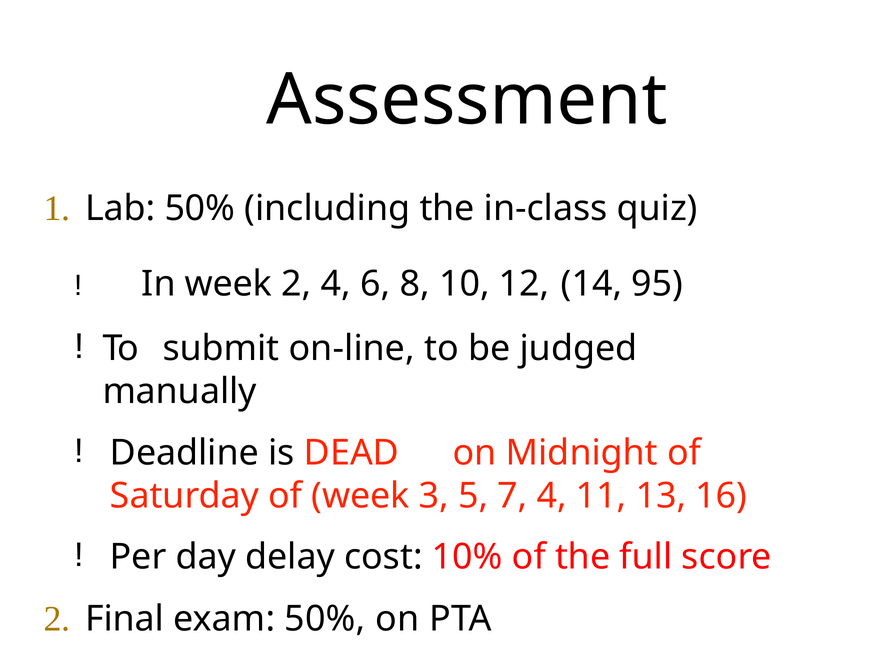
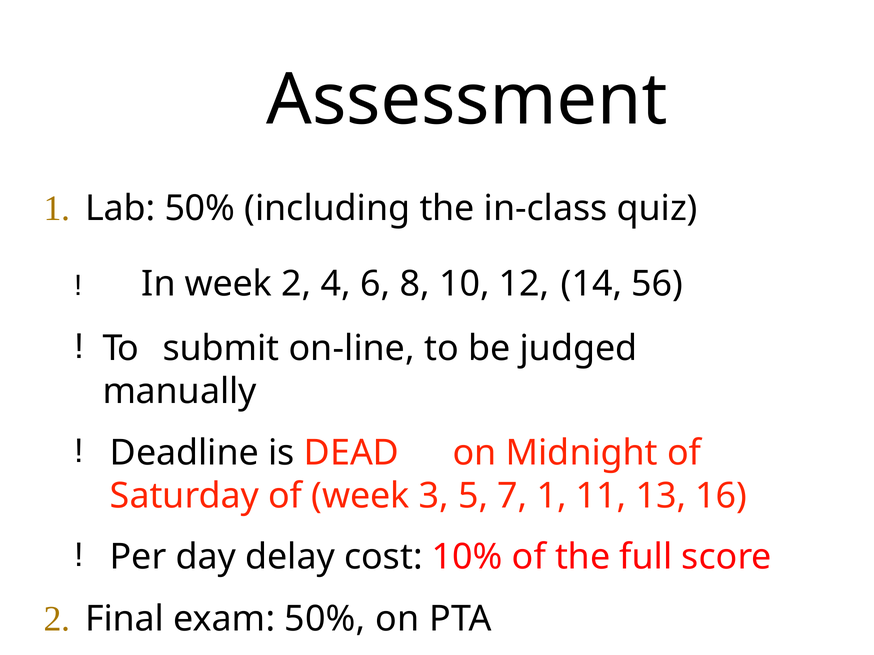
95: 95 -> 56 (657, 284)
7 4: 4 -> 1 (552, 496)
